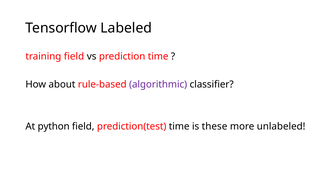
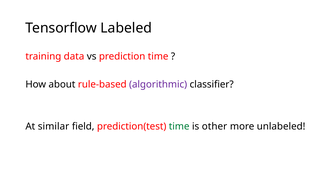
training field: field -> data (74, 56)
python: python -> similar (54, 126)
time colour: black -> green (179, 126)
these: these -> other (215, 126)
